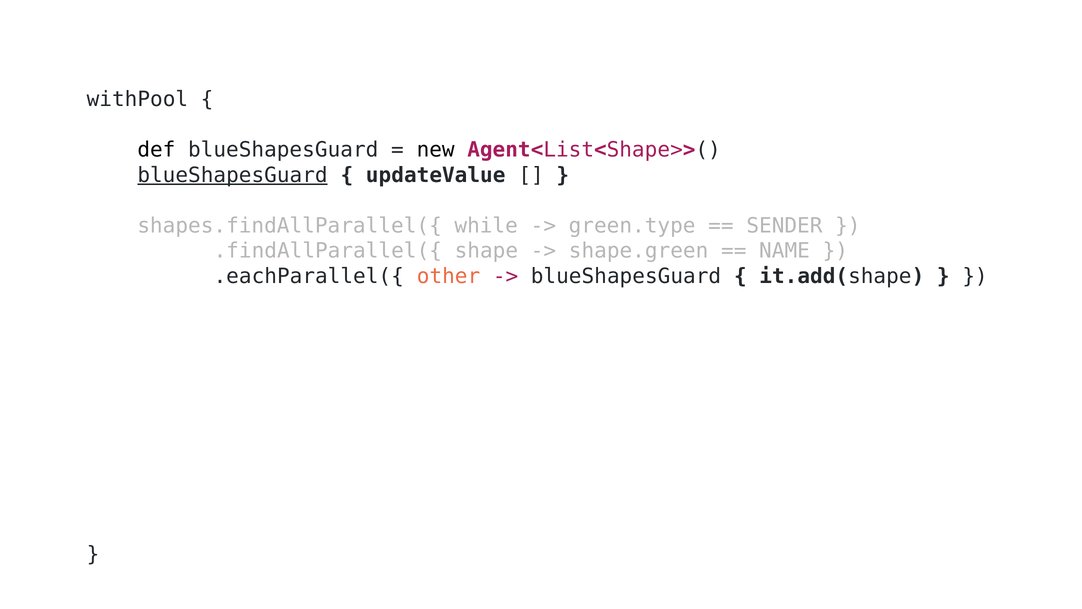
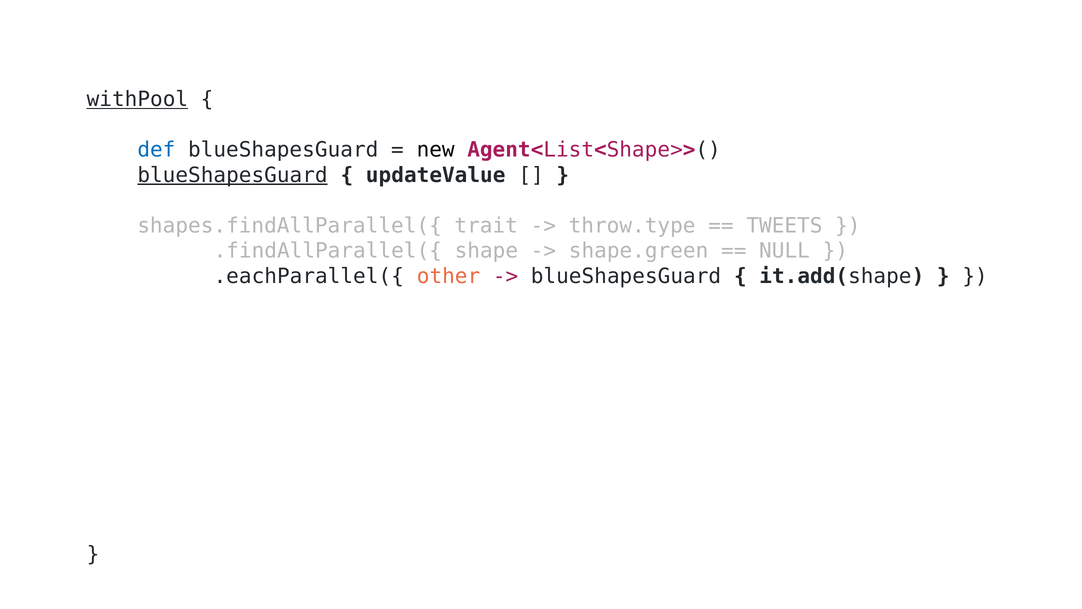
withPool underline: none -> present (137, 99)
def colour: black -> blue (156, 150)
while: while -> trait (486, 226)
green.type: green.type -> throw.type (632, 226)
SENDER: SENDER -> TWEETS (784, 226)
NAME: NAME -> NULL (784, 251)
